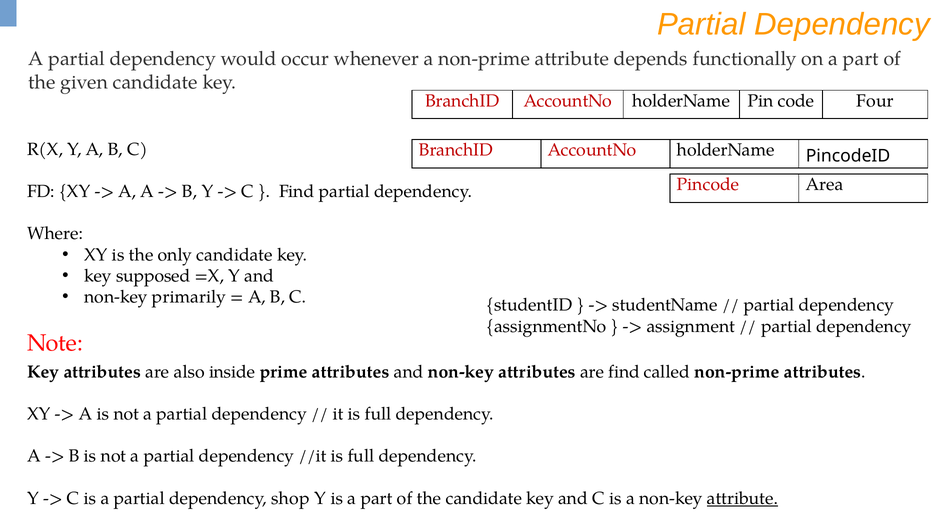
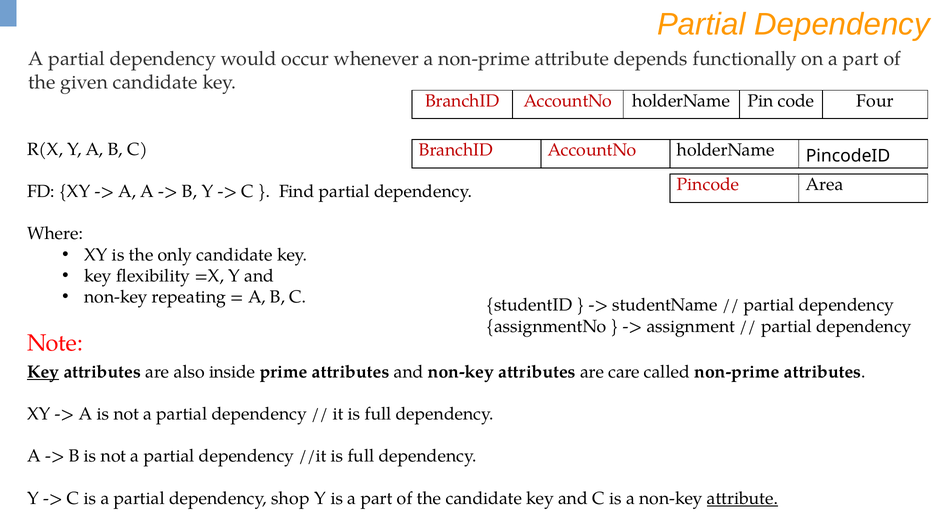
supposed: supposed -> flexibility (153, 276)
primarily: primarily -> repeating (189, 297)
Key underline: none -> present (43, 372)
are find: find -> care (624, 372)
